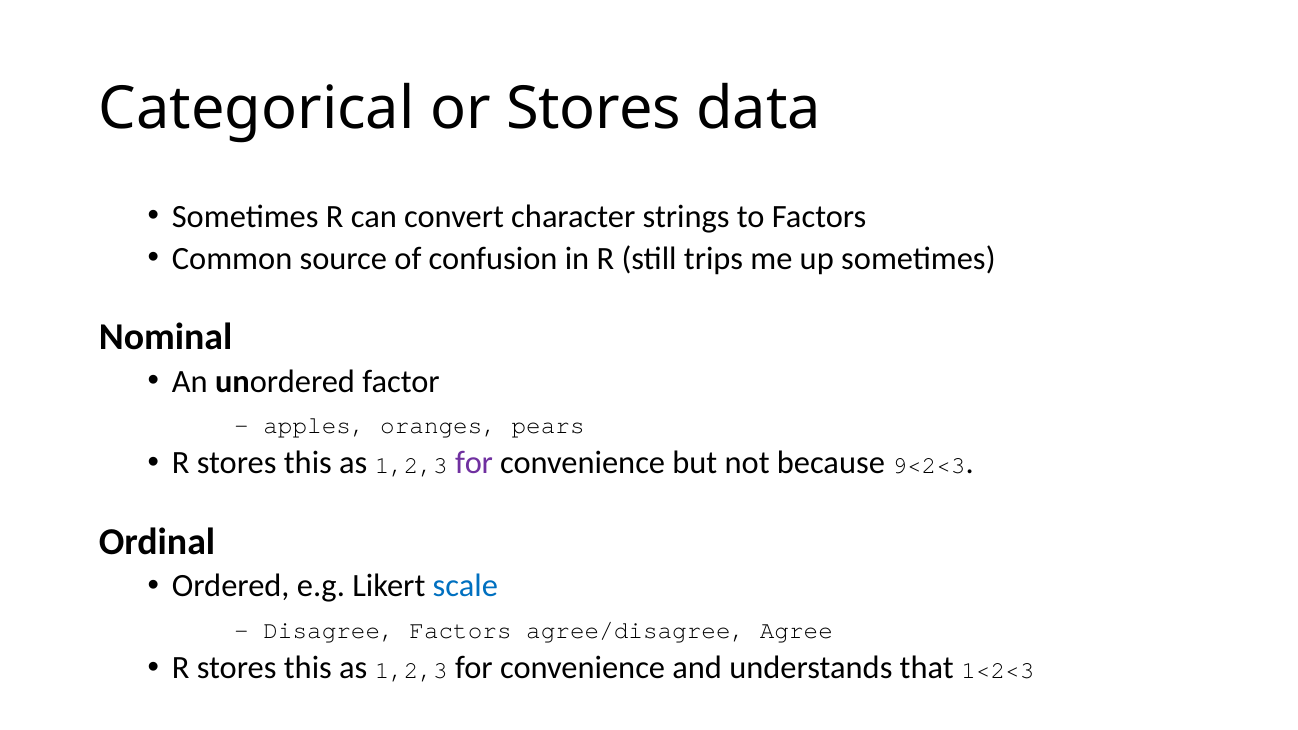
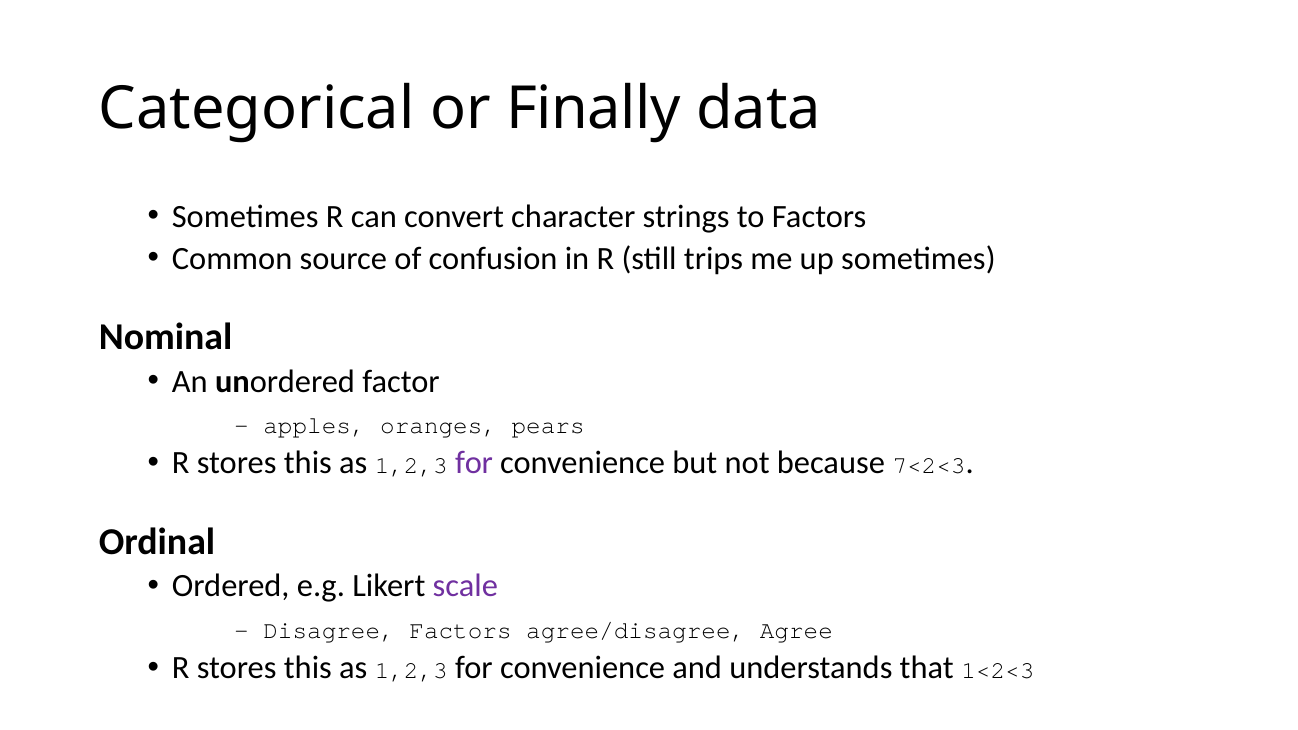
or Stores: Stores -> Finally (594, 109)
9<2<3: 9<2<3 -> 7<2<3 (929, 466)
scale colour: blue -> purple (465, 586)
